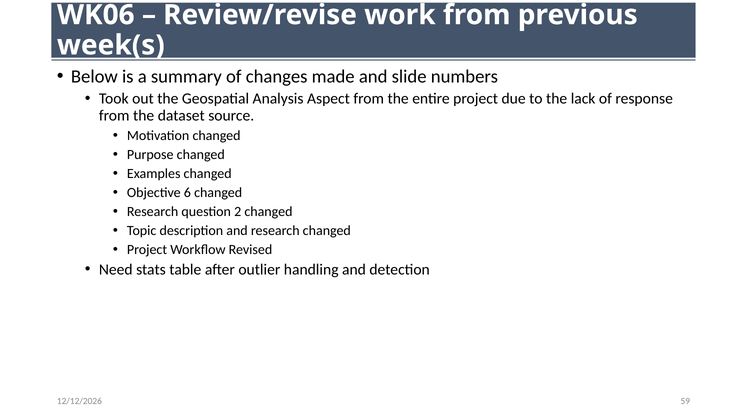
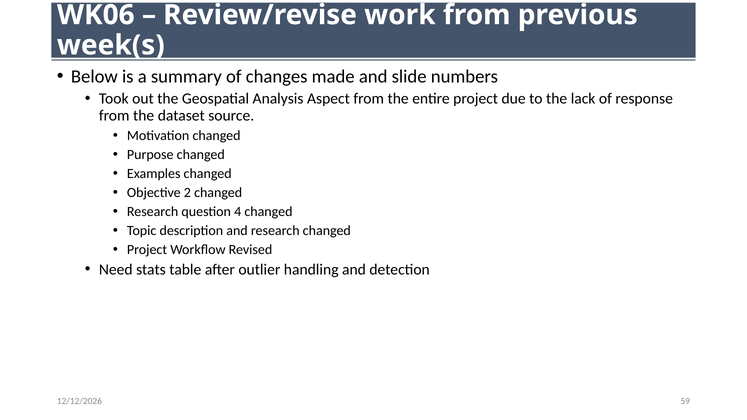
6: 6 -> 2 (187, 193)
2: 2 -> 4 (238, 212)
